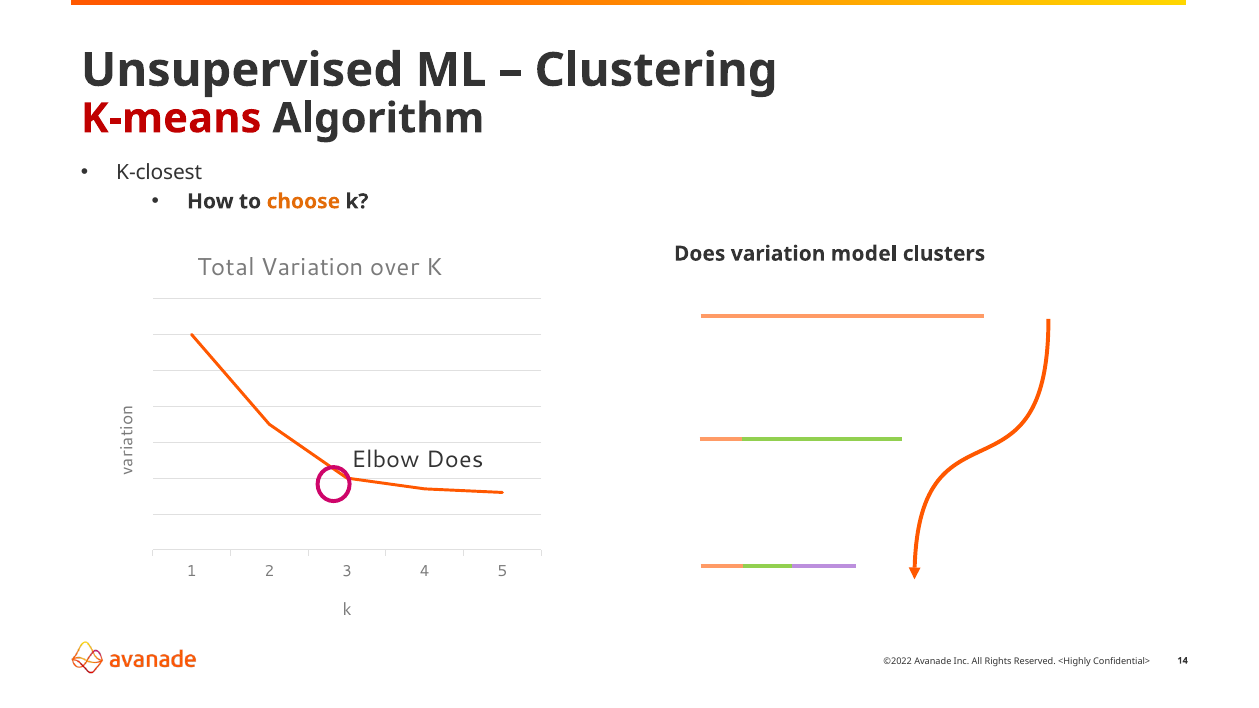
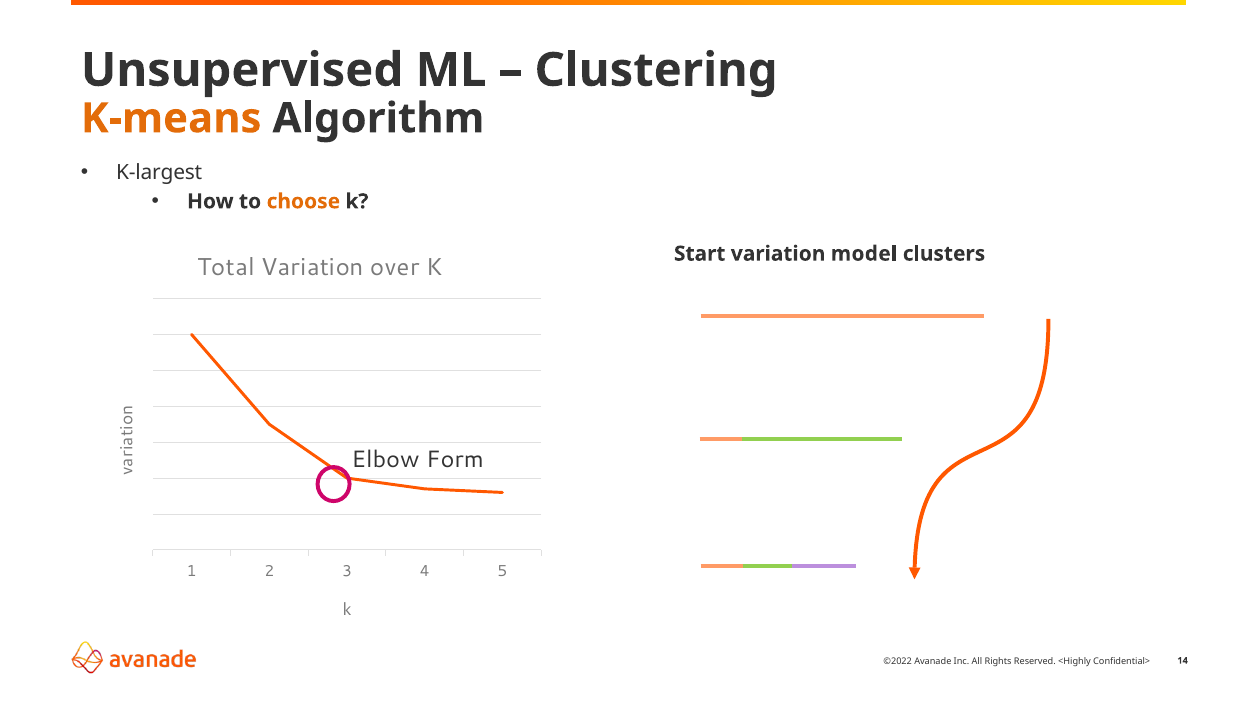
K-means colour: red -> orange (171, 118)
K-closest: K-closest -> K-largest (159, 172)
Does: Does -> Start (700, 254)
Elbow Does: Does -> Form (455, 459)
